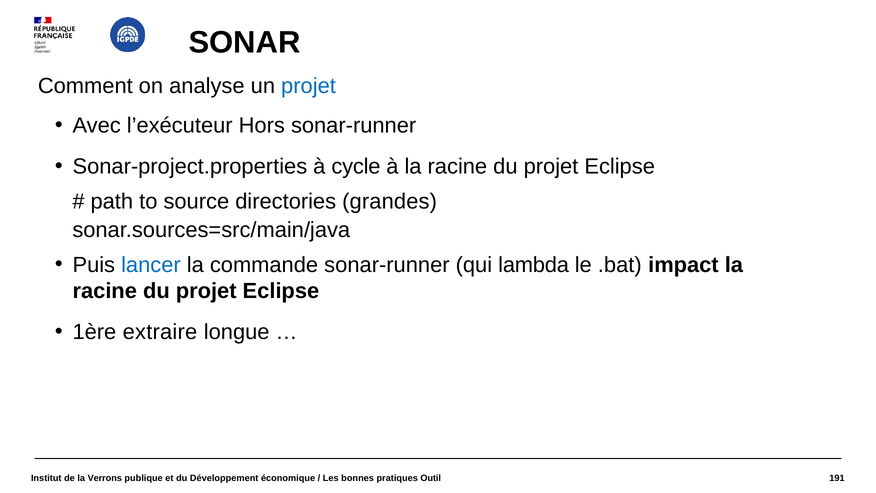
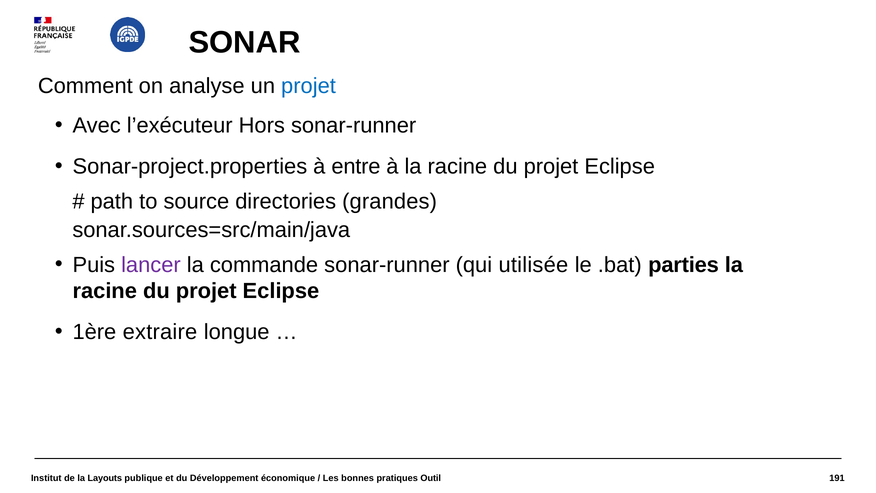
cycle: cycle -> entre (356, 166)
lancer colour: blue -> purple (151, 265)
lambda: lambda -> utilisée (533, 265)
impact: impact -> parties (684, 265)
Verrons: Verrons -> Layouts (105, 478)
